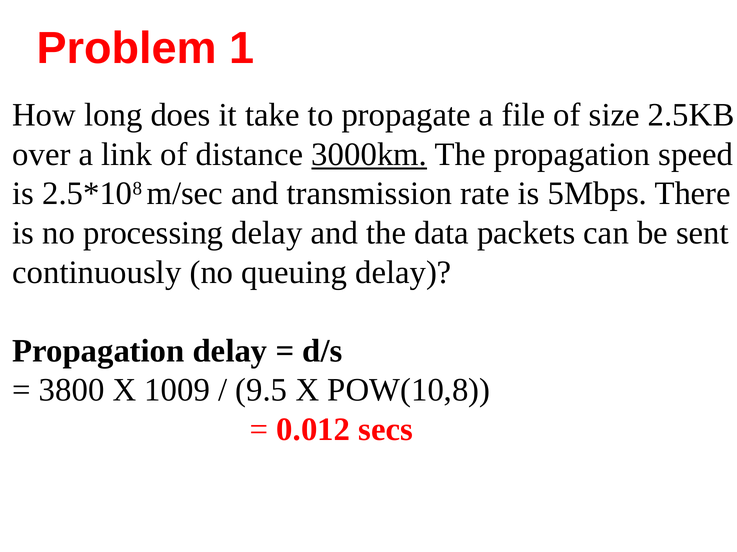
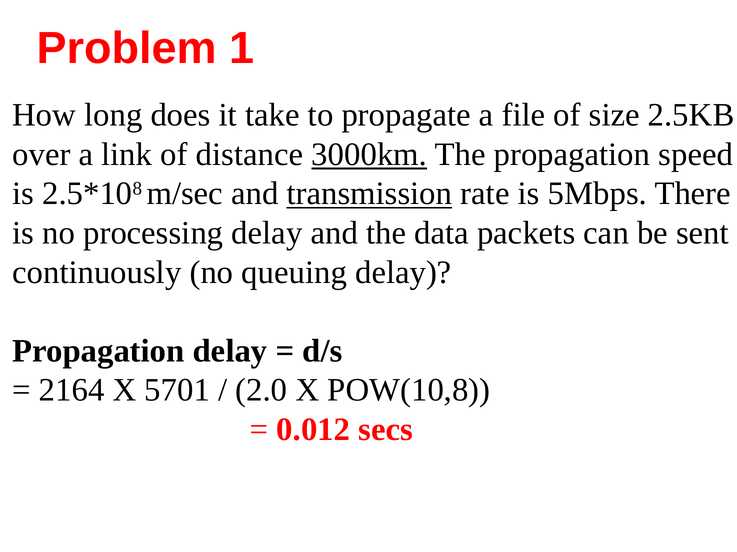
transmission underline: none -> present (369, 194)
3800: 3800 -> 2164 (72, 391)
1009: 1009 -> 5701 (177, 391)
9.5: 9.5 -> 2.0 (261, 391)
